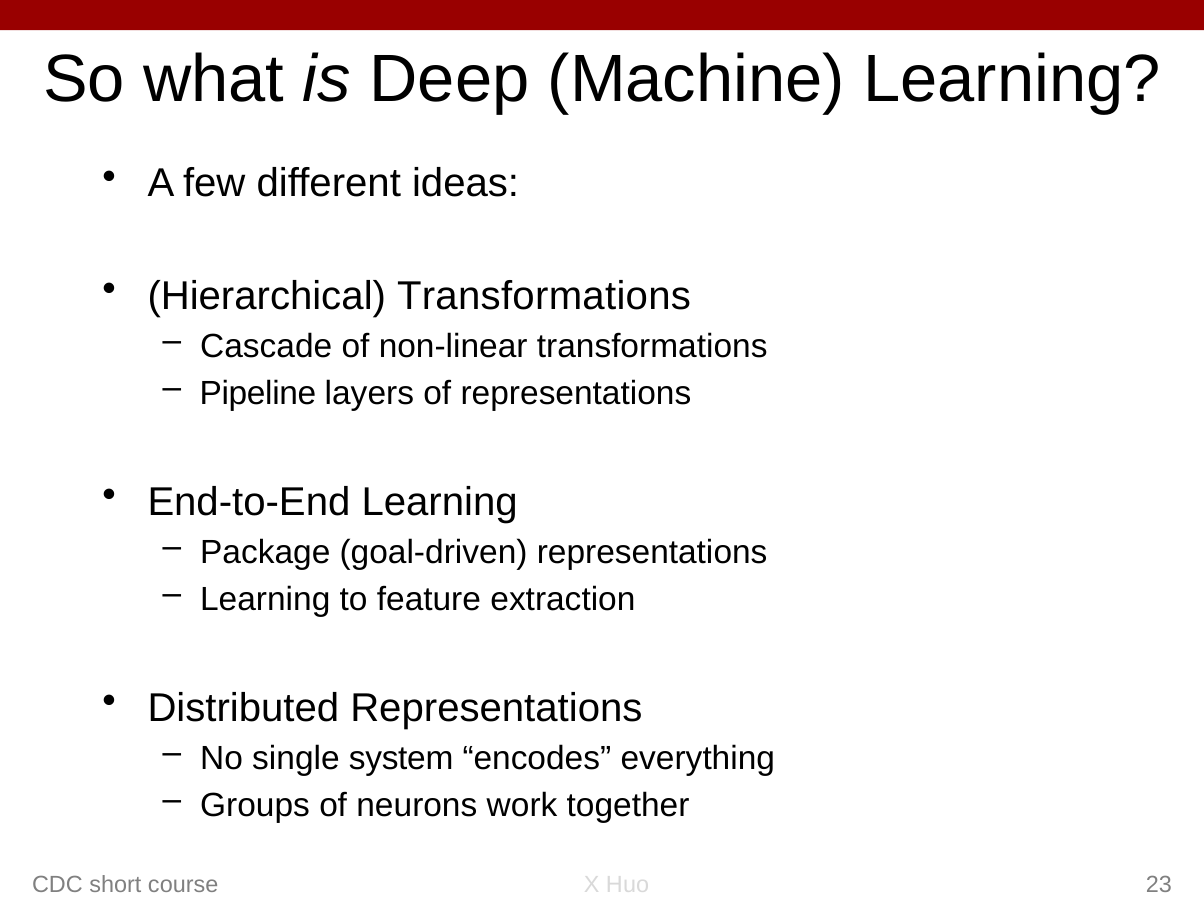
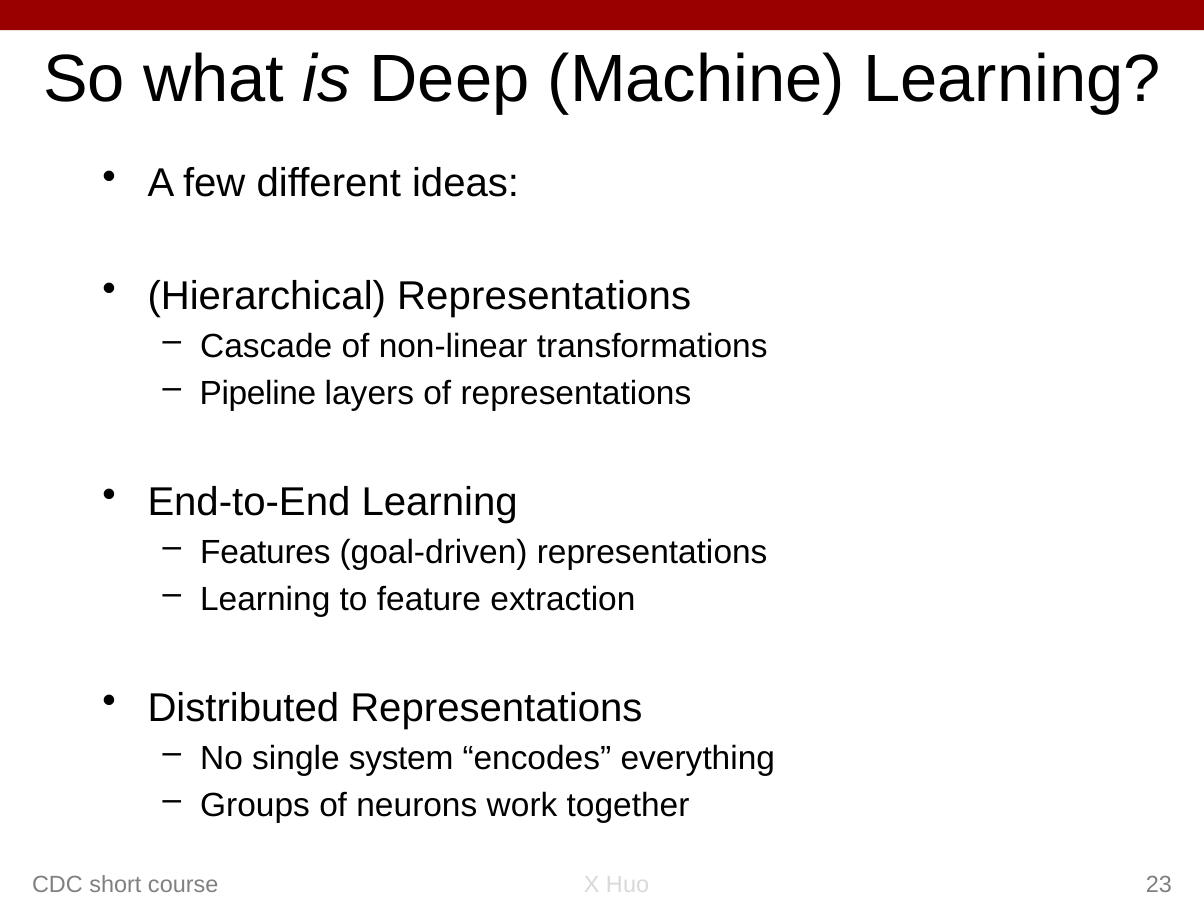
Hierarchical Transformations: Transformations -> Representations (544, 296)
Package: Package -> Features (265, 552)
